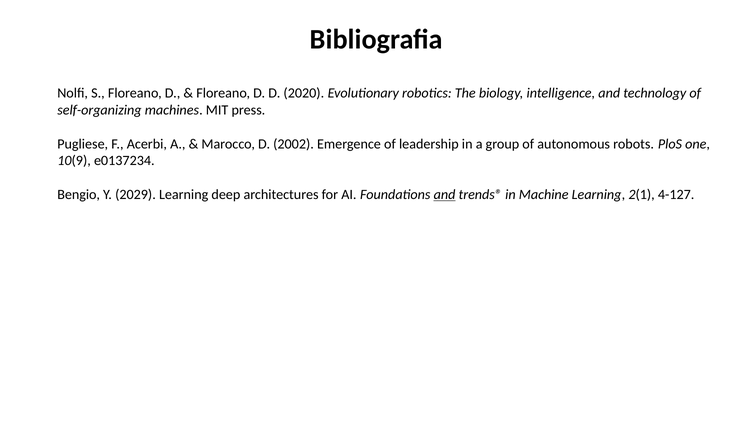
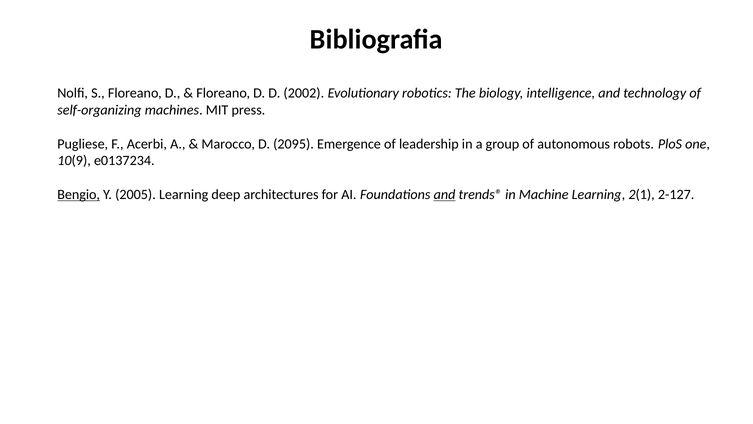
2020: 2020 -> 2002 (304, 93)
2002: 2002 -> 2095 (294, 144)
Bengio underline: none -> present (79, 195)
2029: 2029 -> 2005 (135, 195)
4-127: 4-127 -> 2-127 (676, 195)
